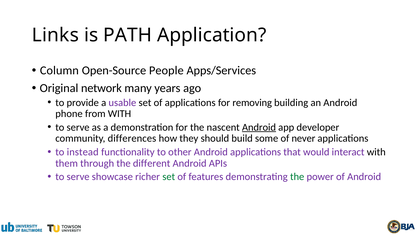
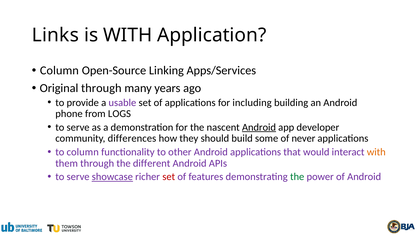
is PATH: PATH -> WITH (128, 35)
People: People -> Linking (166, 71)
Original network: network -> through (101, 88)
removing: removing -> including (252, 103)
from WITH: WITH -> LOGS (119, 114)
to instead: instead -> column (83, 152)
with colour: black -> orange (376, 152)
showcase underline: none -> present (112, 177)
set colour: green -> red (169, 177)
